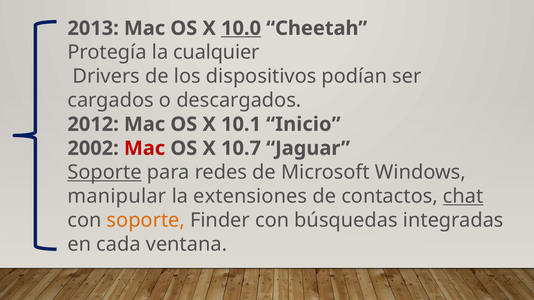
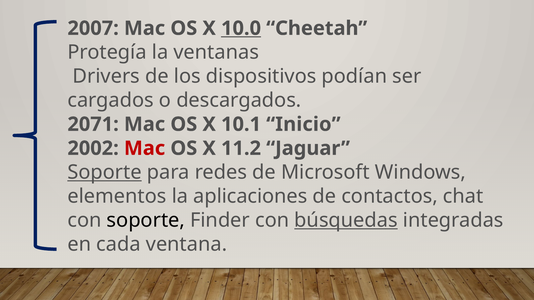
2013: 2013 -> 2007 (93, 28)
cualquier: cualquier -> ventanas (216, 52)
2012: 2012 -> 2071 (93, 124)
10.7: 10.7 -> 11.2 (241, 148)
manipular: manipular -> elementos (117, 197)
extensiones: extensiones -> aplicaciones (250, 197)
chat underline: present -> none (463, 197)
soporte colour: orange -> black (146, 221)
búsquedas underline: none -> present (346, 221)
